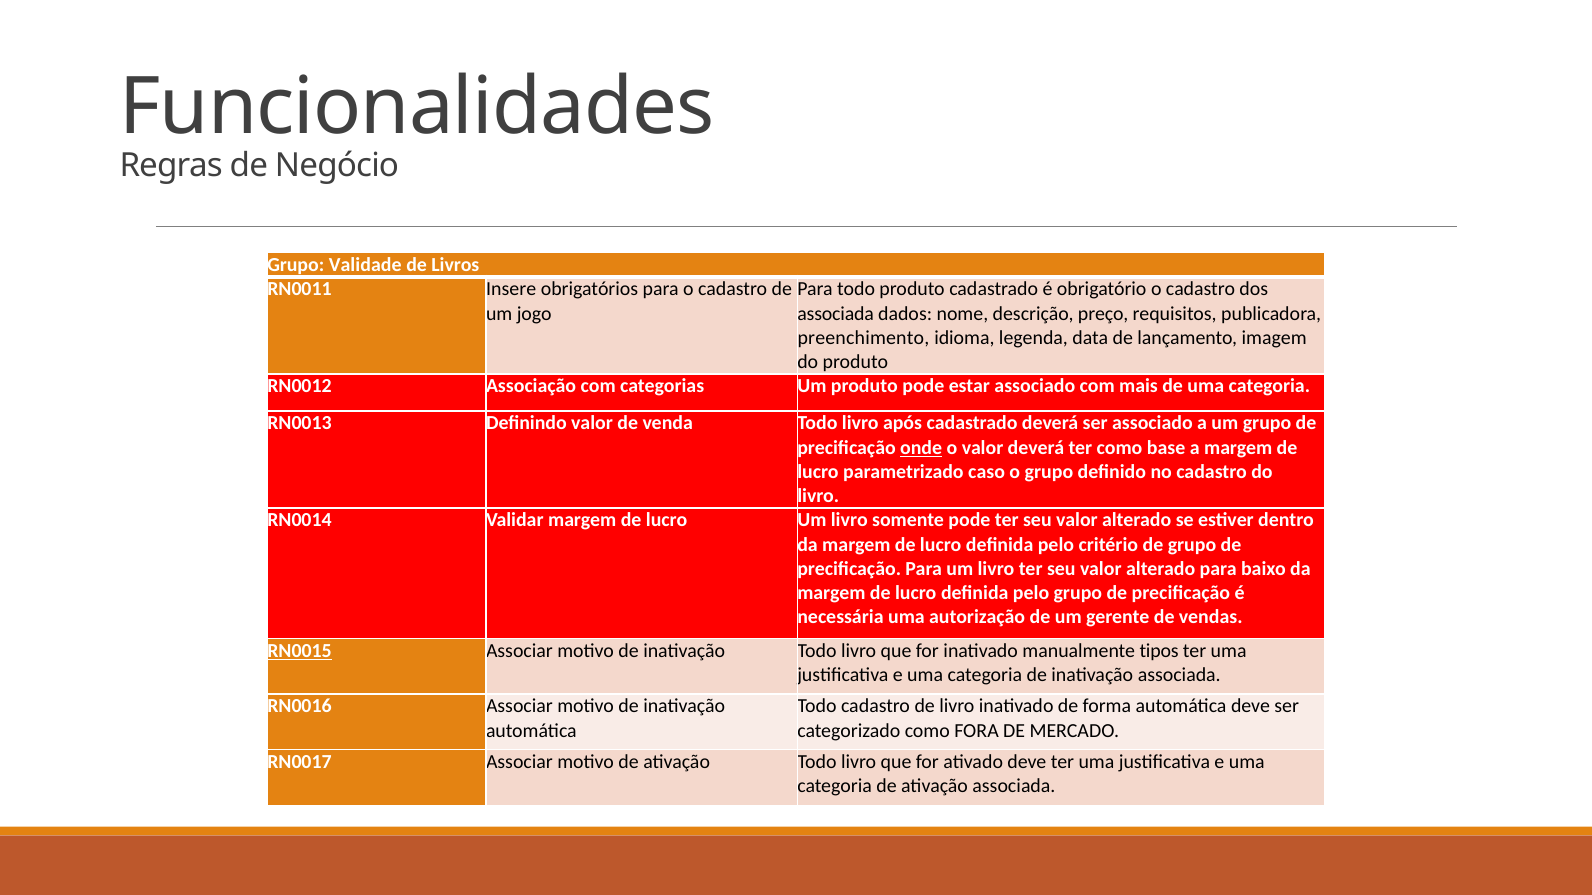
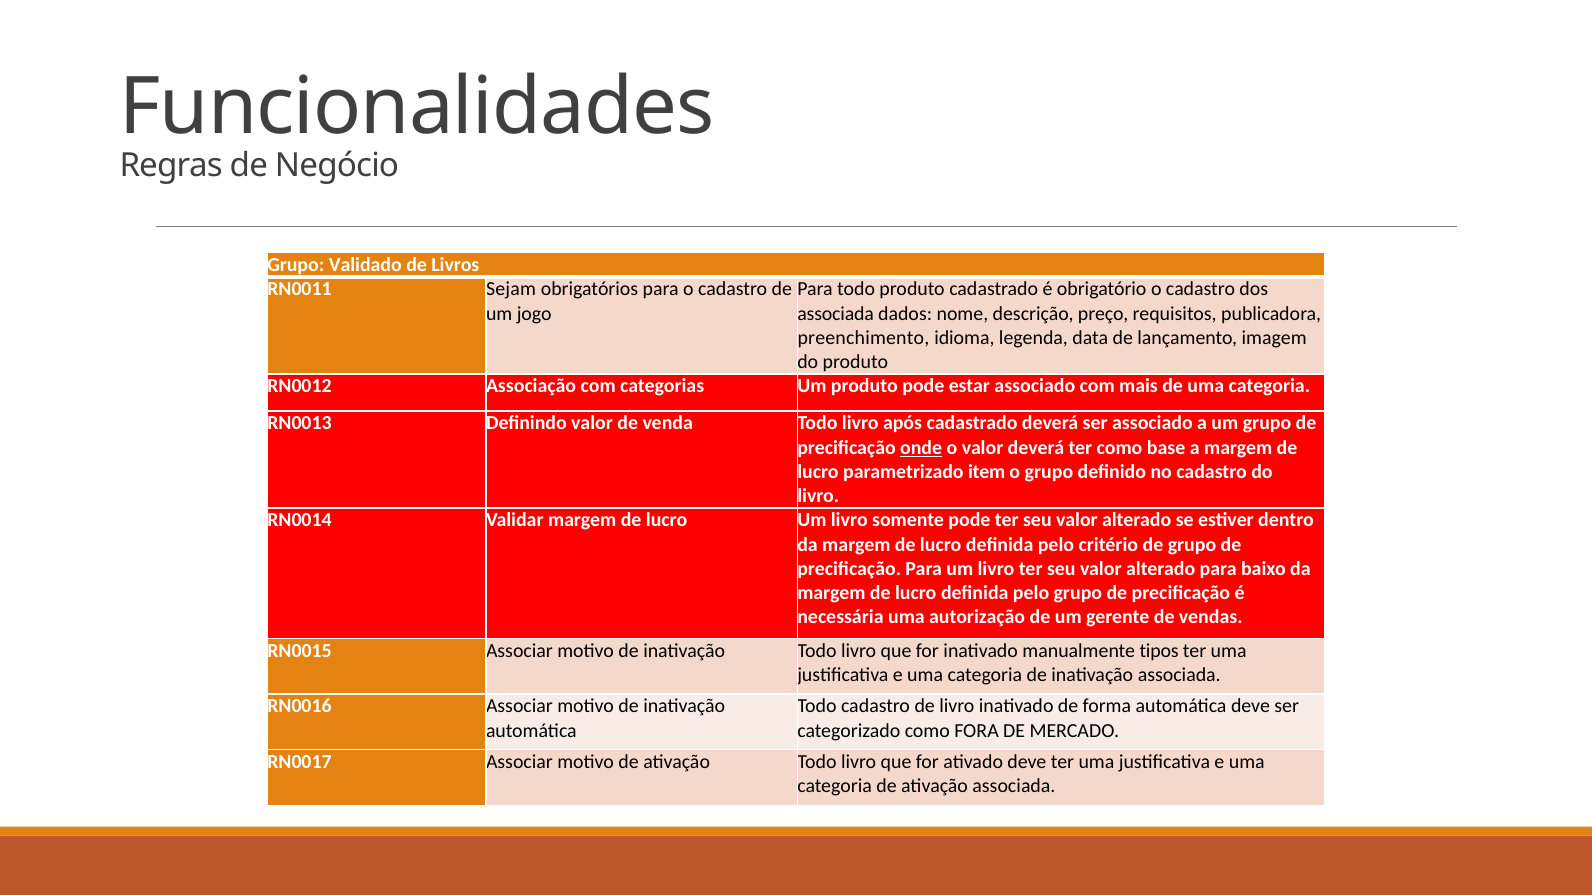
Validade: Validade -> Validado (365, 265)
Insere: Insere -> Sejam (511, 289)
caso: caso -> item (987, 472)
RN0015 underline: present -> none (300, 651)
